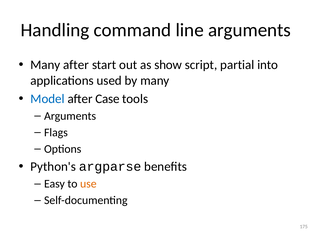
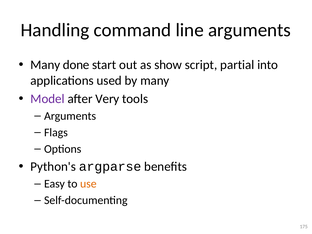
Many after: after -> done (76, 65)
Model colour: blue -> purple (48, 99)
Case: Case -> Very (107, 99)
